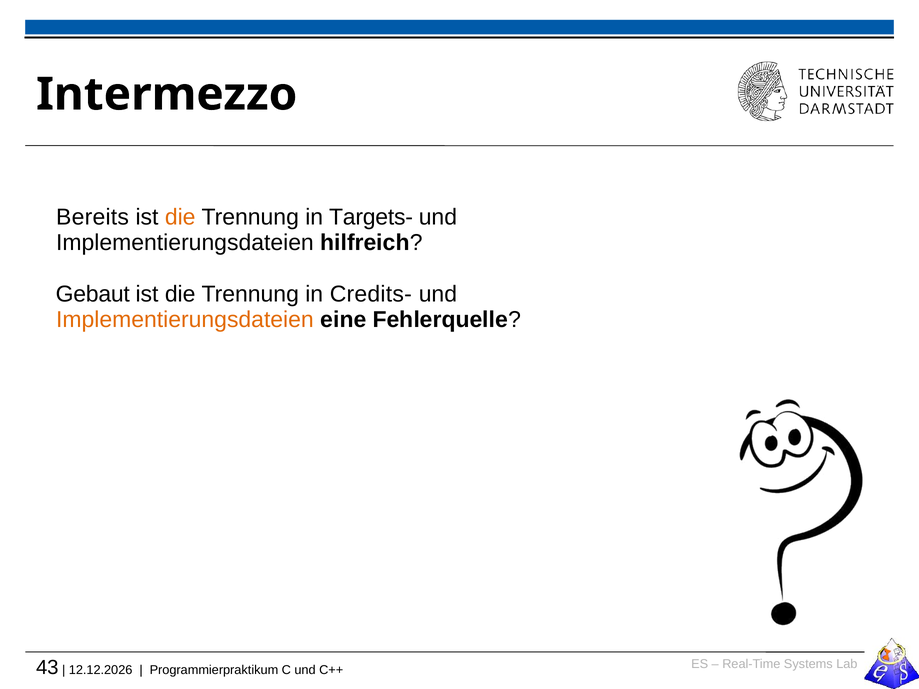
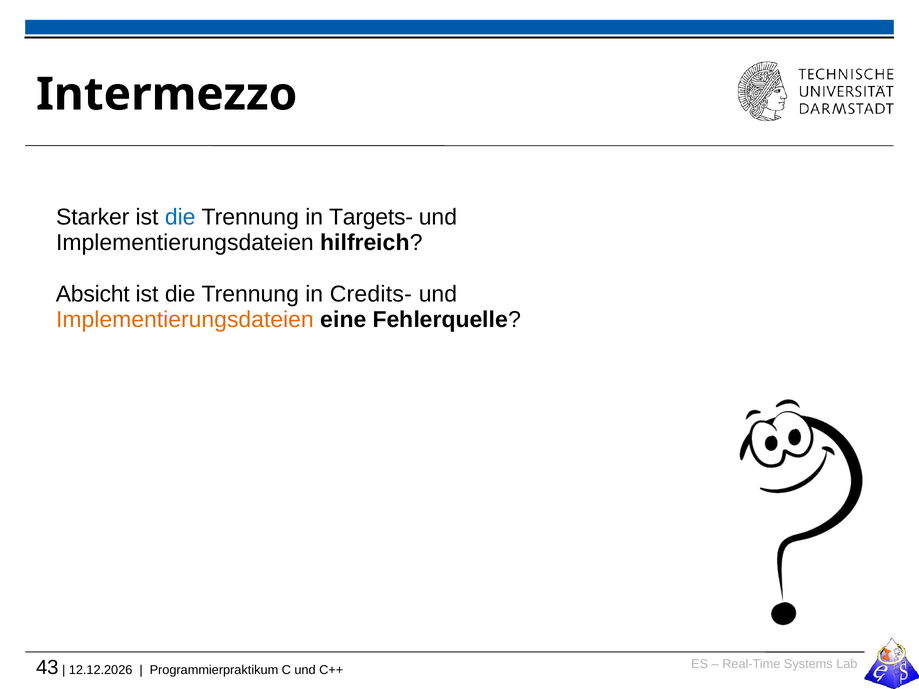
Bereits: Bereits -> Starker (93, 217)
die colour: orange -> blue (180, 217)
Gebaut: Gebaut -> Absicht (93, 294)
